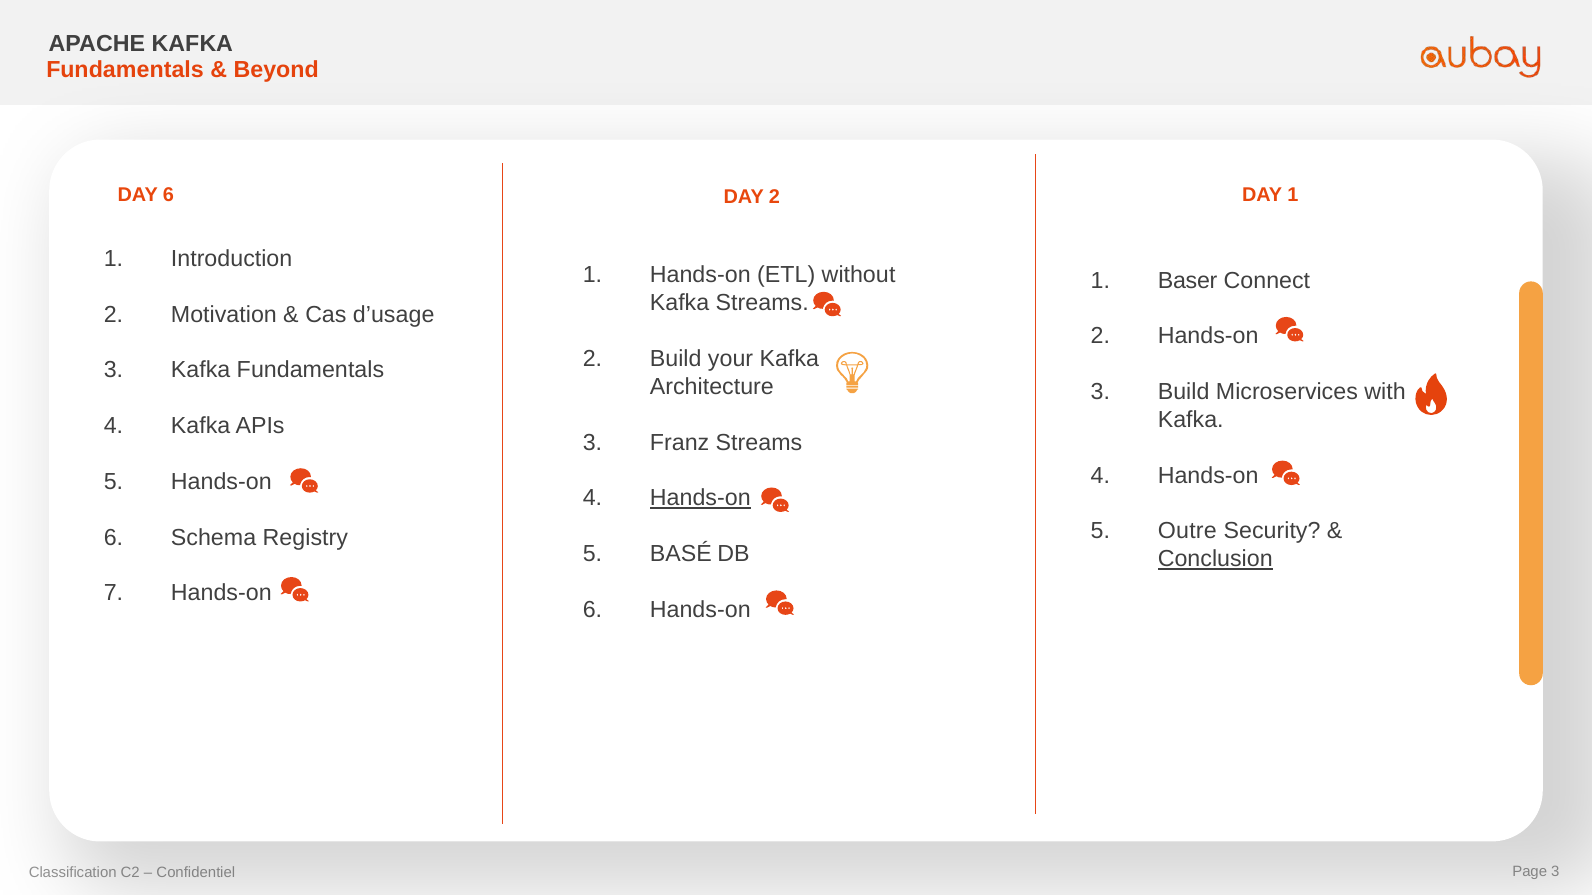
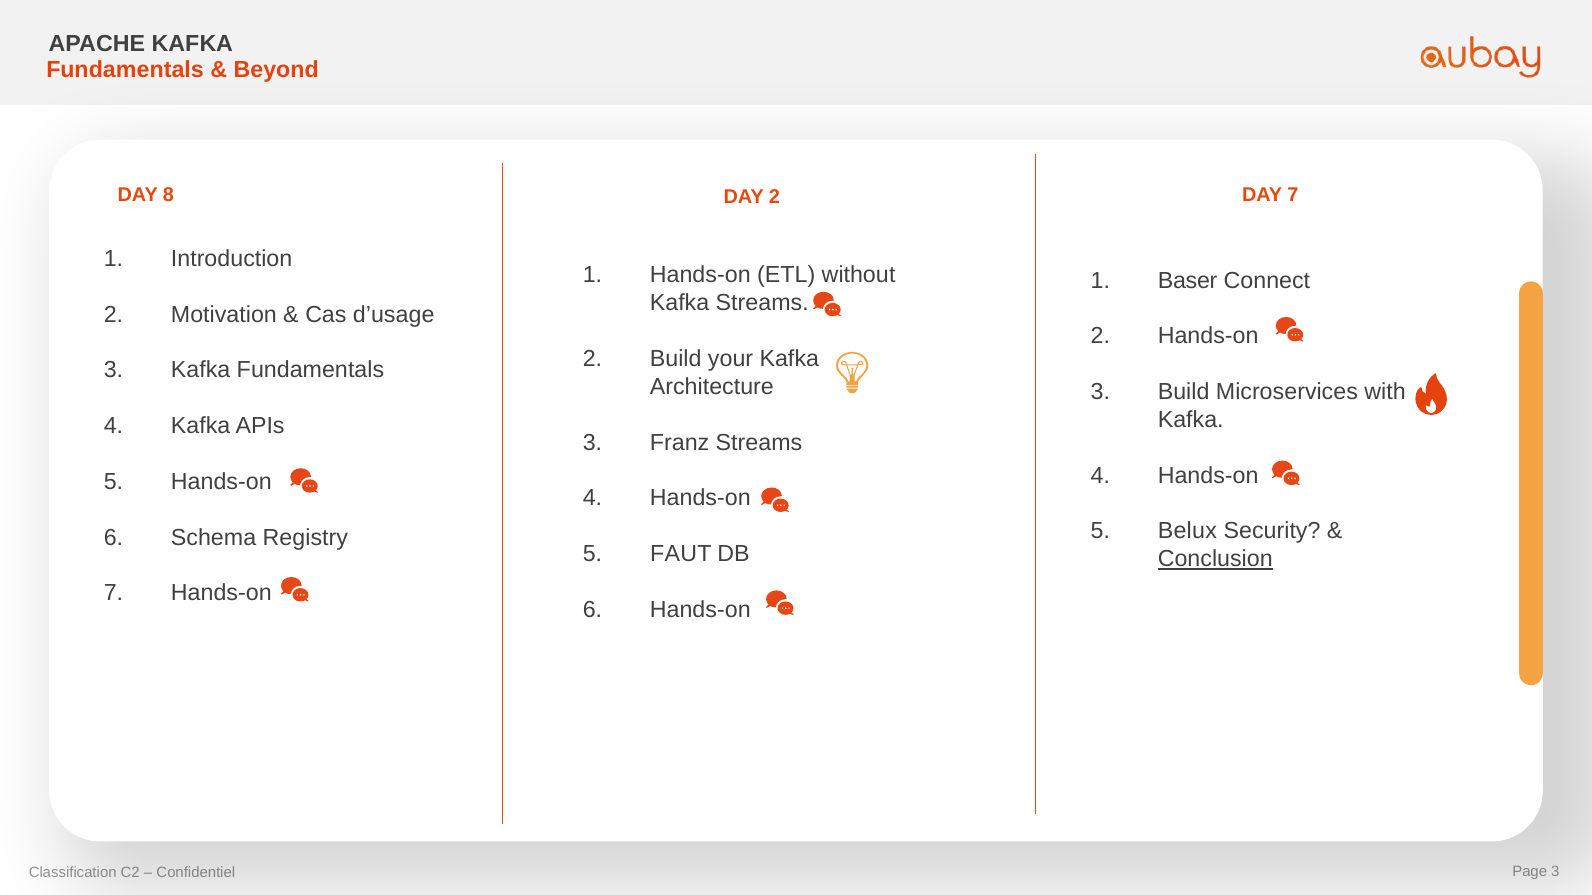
DAY 6: 6 -> 8 (168, 195)
DAY 1: 1 -> 7 (1293, 195)
Hands-on underline: present -> none (700, 498)
Outre: Outre -> Belux (1187, 531)
BASÉ: BASÉ -> FAUT (681, 554)
